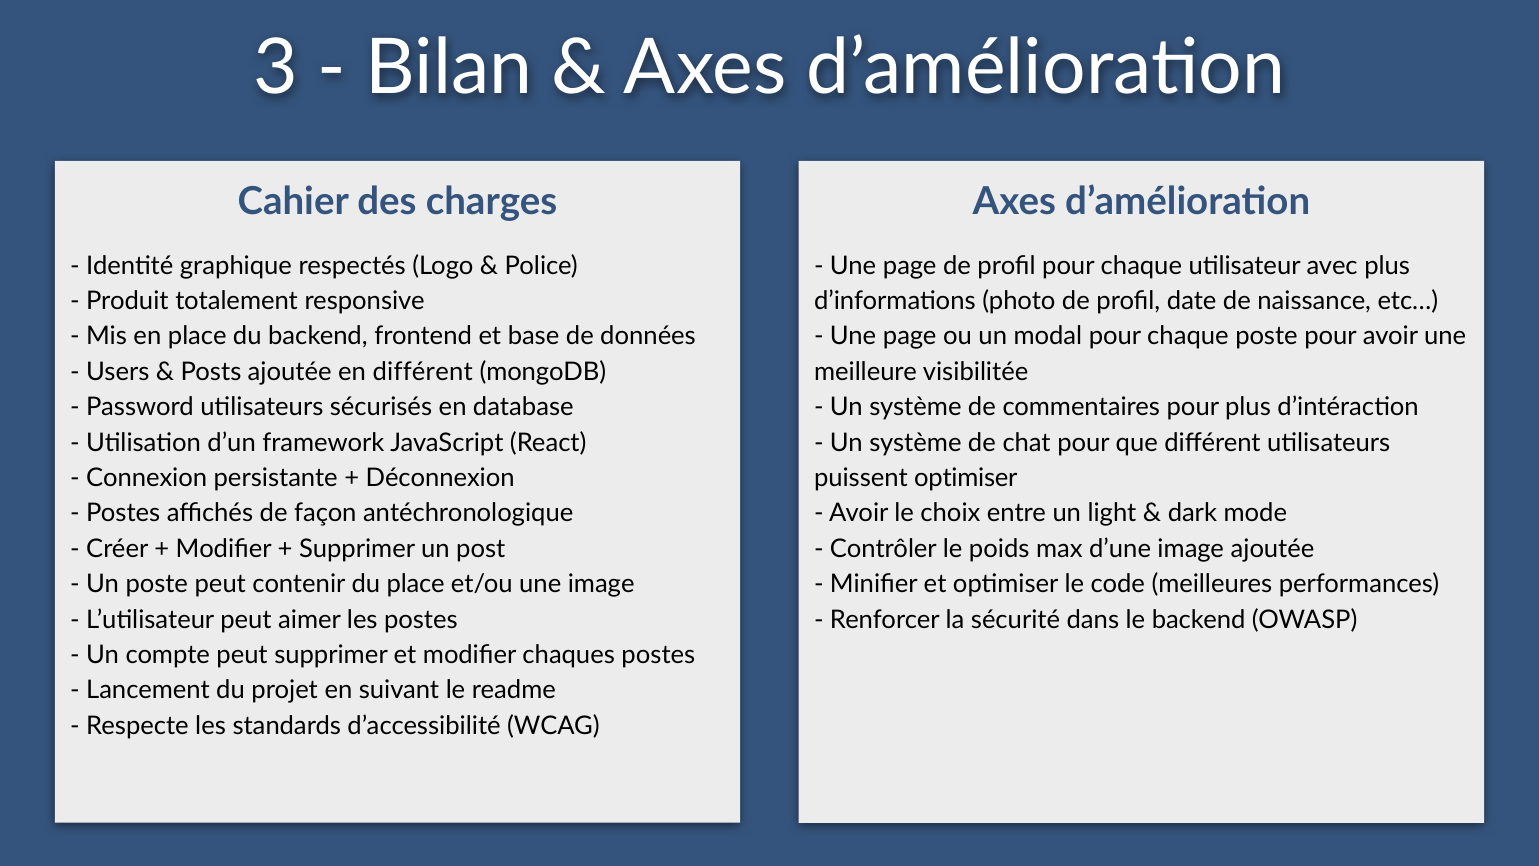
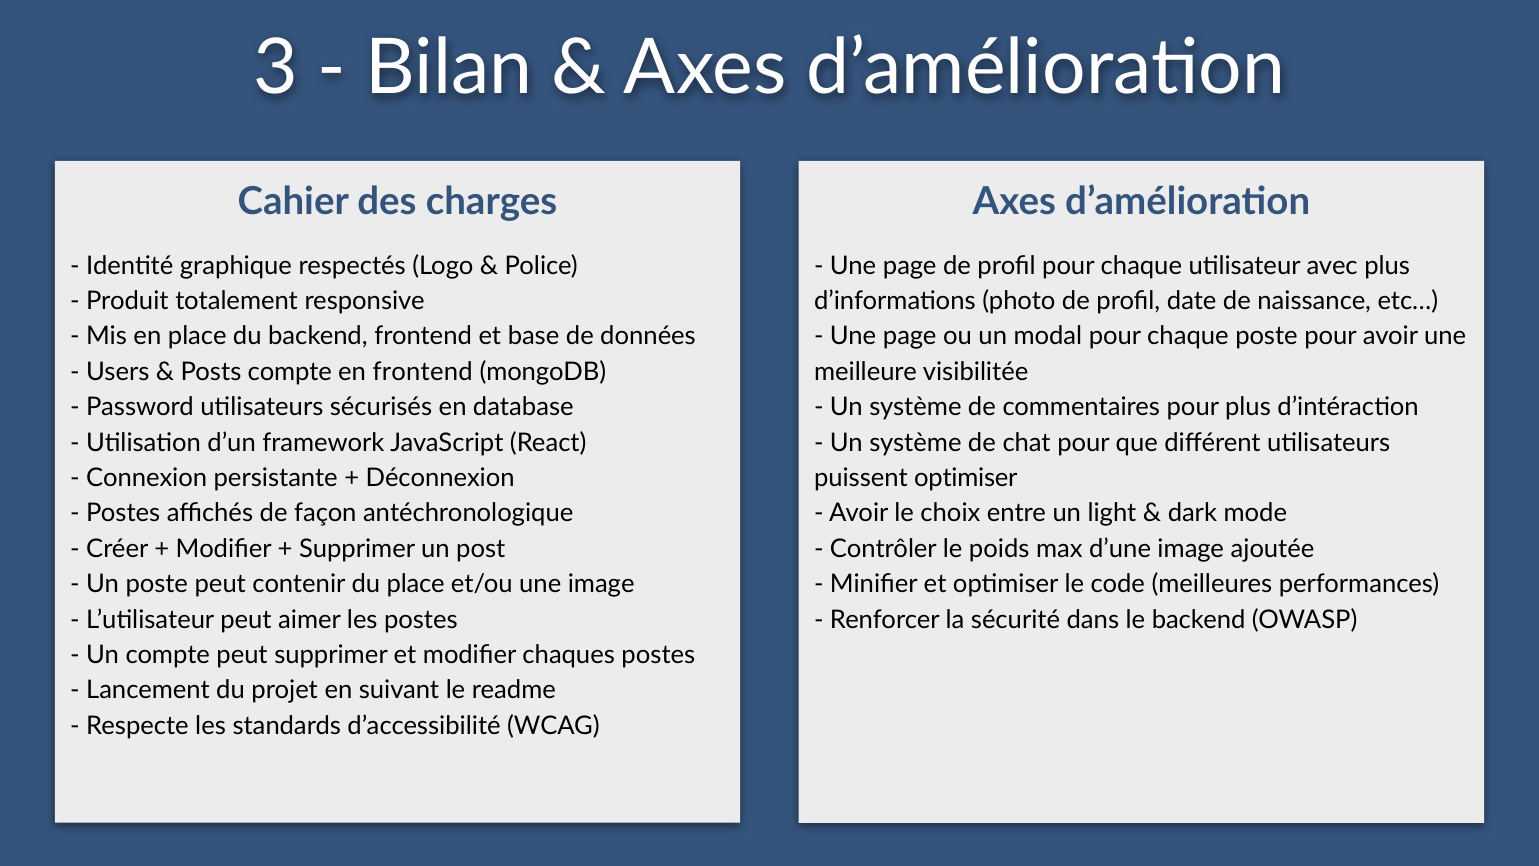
Posts ajoutée: ajoutée -> compte (290, 372)
en différent: différent -> frontend (423, 372)
